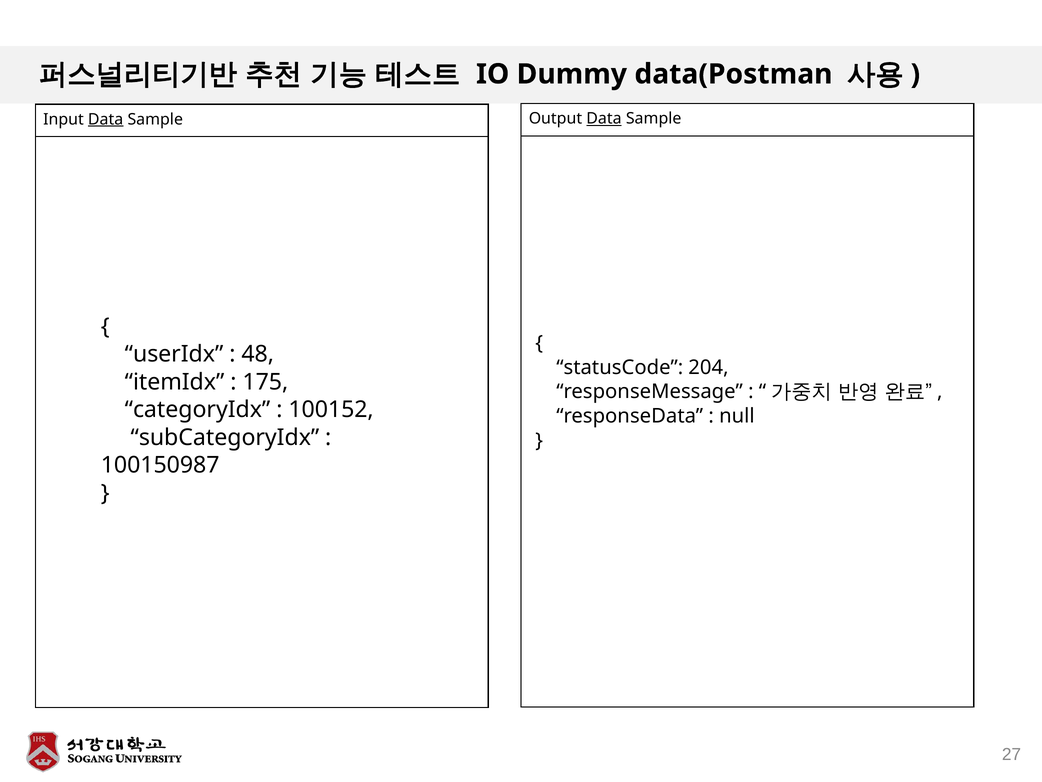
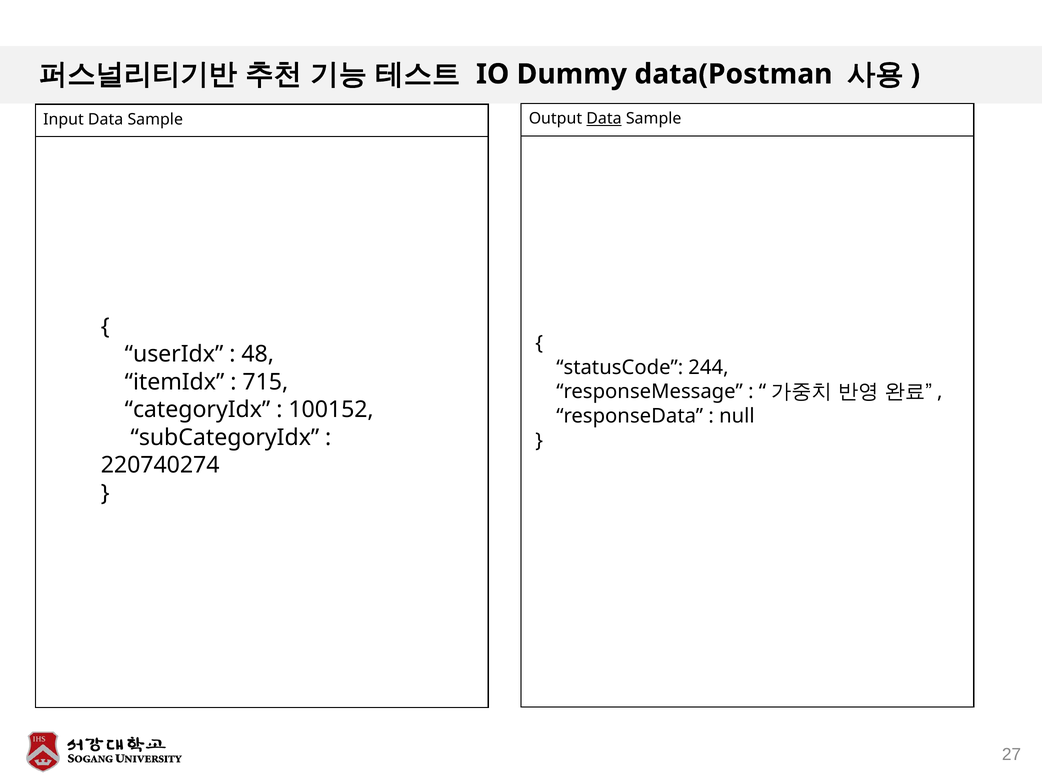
Data underline: present -> none (106, 119)
204: 204 -> 244 (708, 367)
175: 175 -> 715 (265, 382)
100150987: 100150987 -> 220740274 (160, 465)
